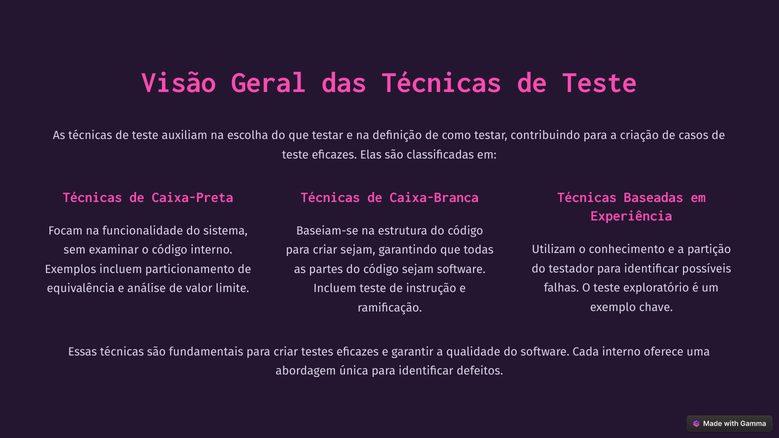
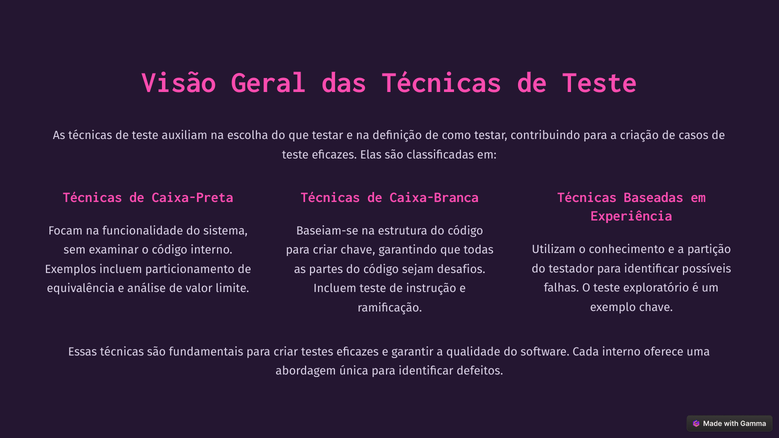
criar sejam: sejam -> chave (358, 250)
sejam software: software -> desafios (461, 269)
